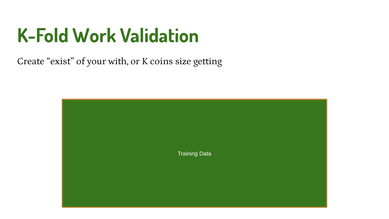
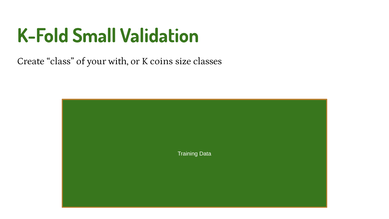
Work: Work -> Small (94, 36)
exist: exist -> class (60, 61)
getting: getting -> classes (208, 61)
